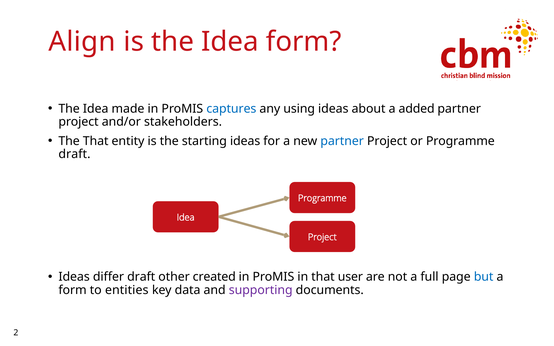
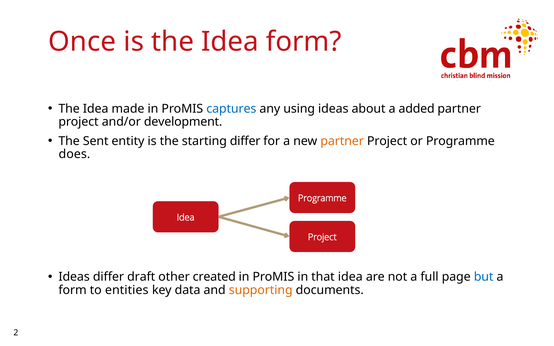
Align: Align -> Once (82, 42)
stakeholders: stakeholders -> development (183, 122)
The That: That -> Sent (96, 141)
starting ideas: ideas -> differ (245, 141)
partner colour: blue -> orange (342, 141)
draft: draft -> does (74, 154)
that user: user -> idea (350, 277)
supporting colour: purple -> orange (261, 290)
